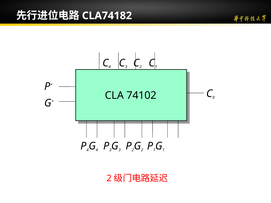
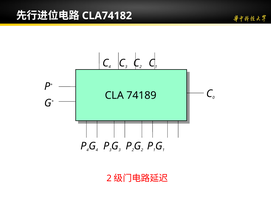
74102: 74102 -> 74189 (142, 96)
